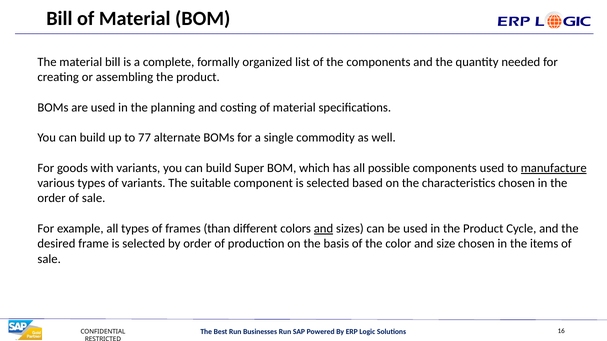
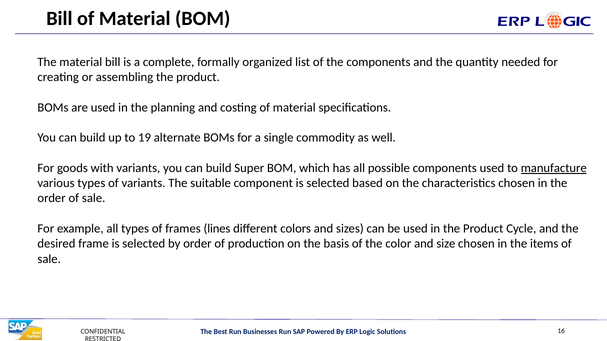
77: 77 -> 19 (145, 138)
than: than -> lines (217, 229)
and underline: present -> none (323, 229)
